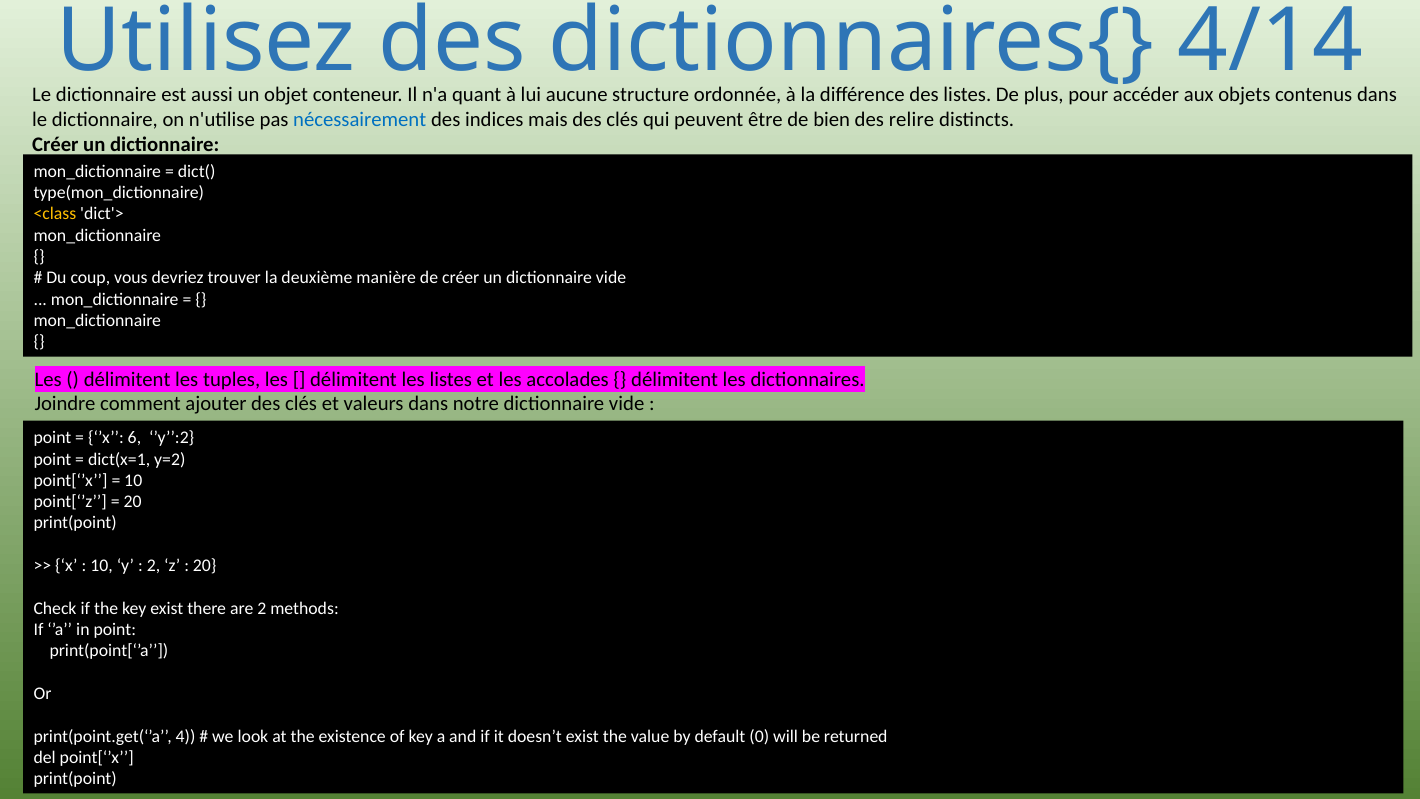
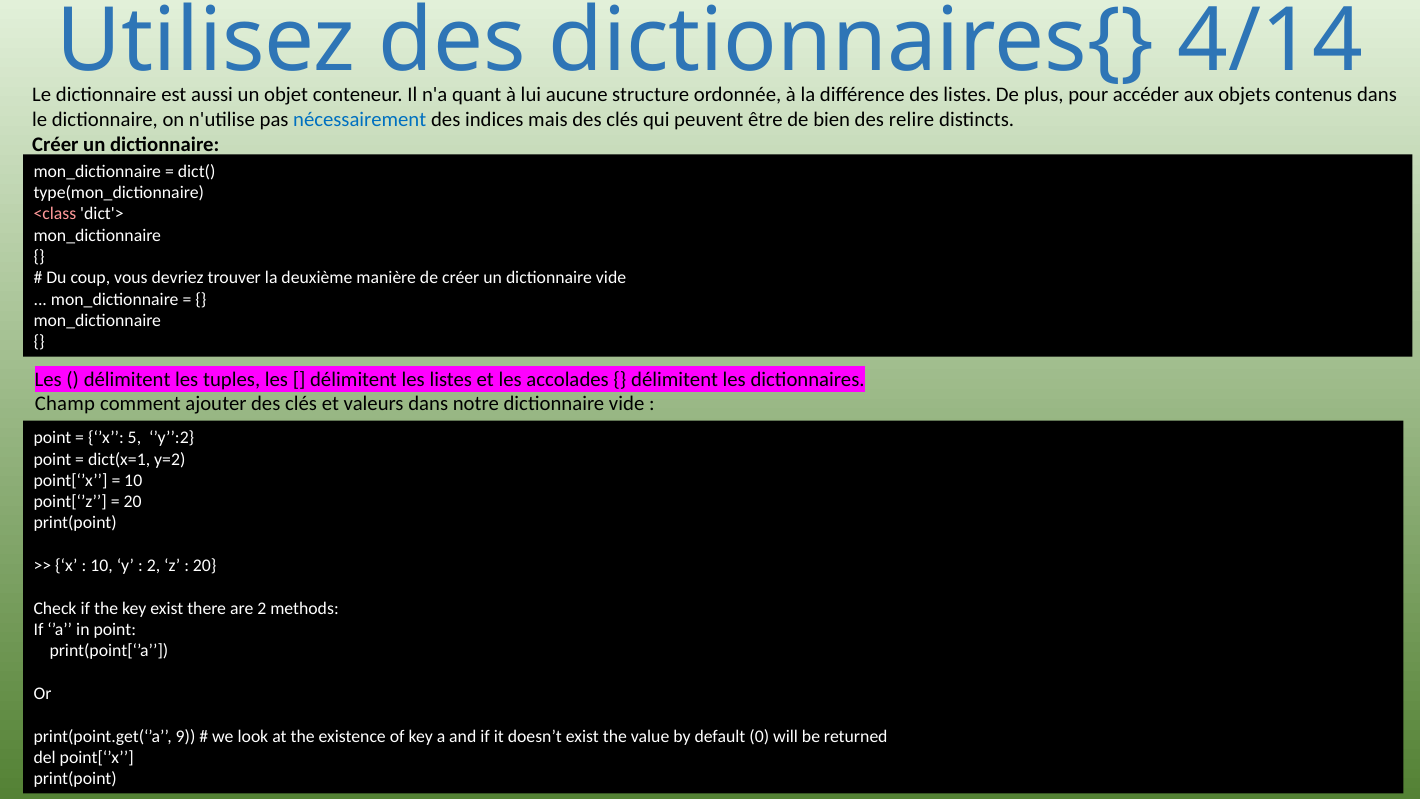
<class colour: yellow -> pink (55, 214)
Joindre: Joindre -> Champ (65, 404)
6: 6 -> 5 (134, 438)
4: 4 -> 9 (186, 736)
